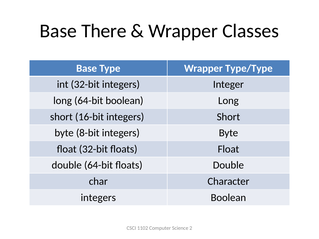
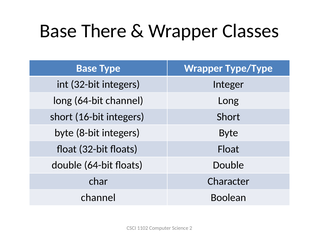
64-bit boolean: boolean -> channel (124, 101)
integers: integers -> channel (98, 198)
